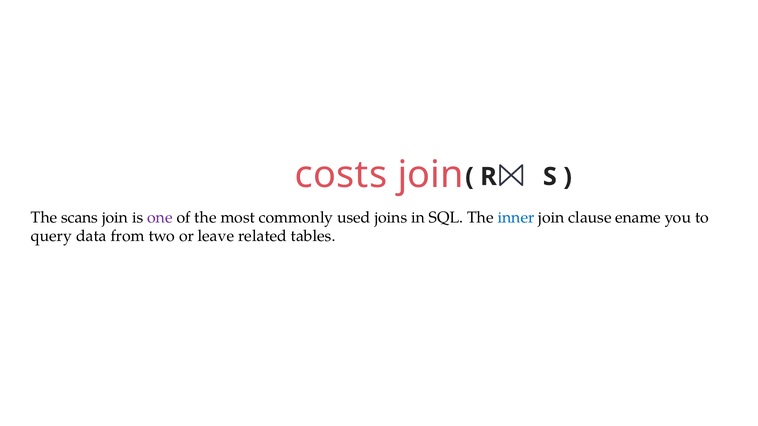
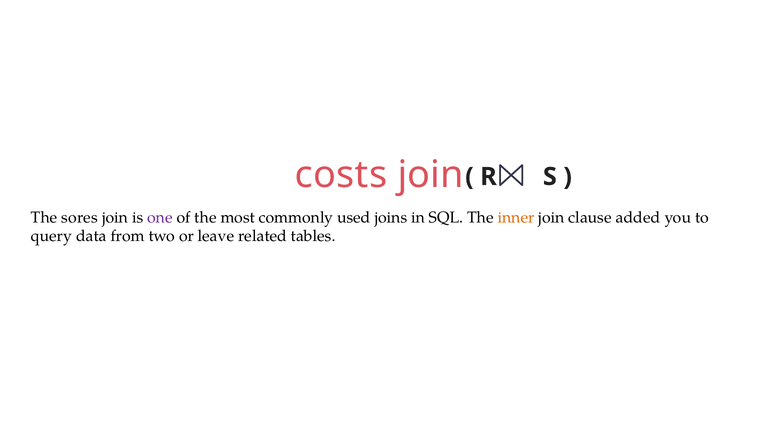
scans: scans -> sores (80, 218)
inner colour: blue -> orange (516, 218)
ename: ename -> added (638, 218)
